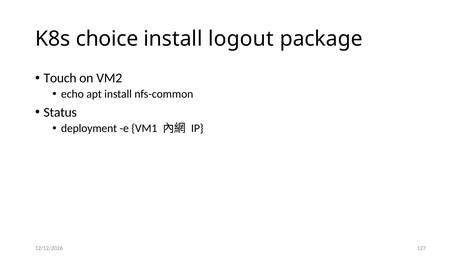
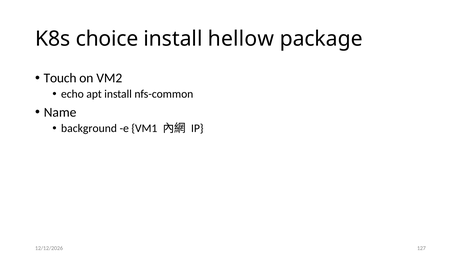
logout: logout -> hellow (241, 39)
Status: Status -> Name (60, 112)
deployment: deployment -> background (89, 128)
